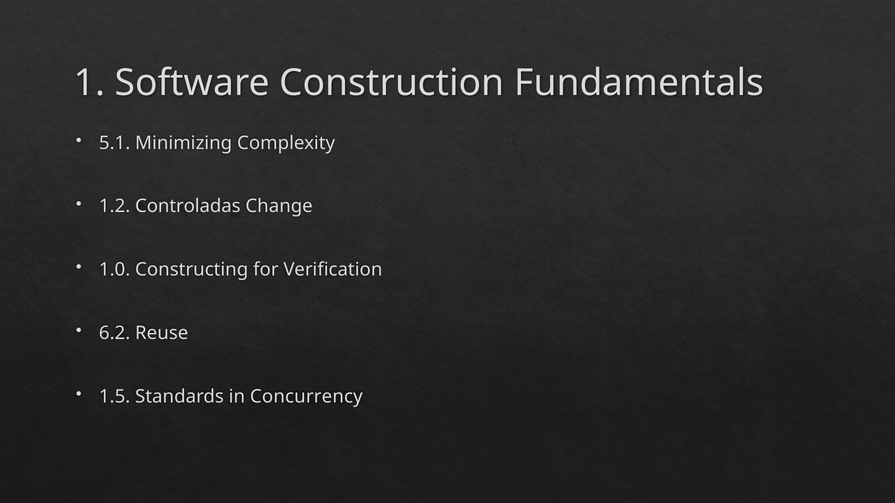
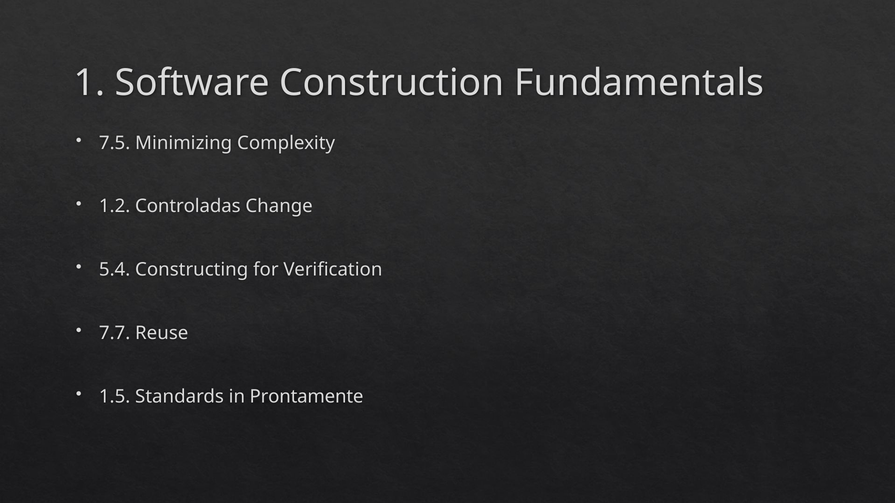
5.1: 5.1 -> 7.5 (115, 143)
1.0: 1.0 -> 5.4 (115, 270)
6.2: 6.2 -> 7.7 (115, 333)
Concurrency: Concurrency -> Prontamente (307, 397)
